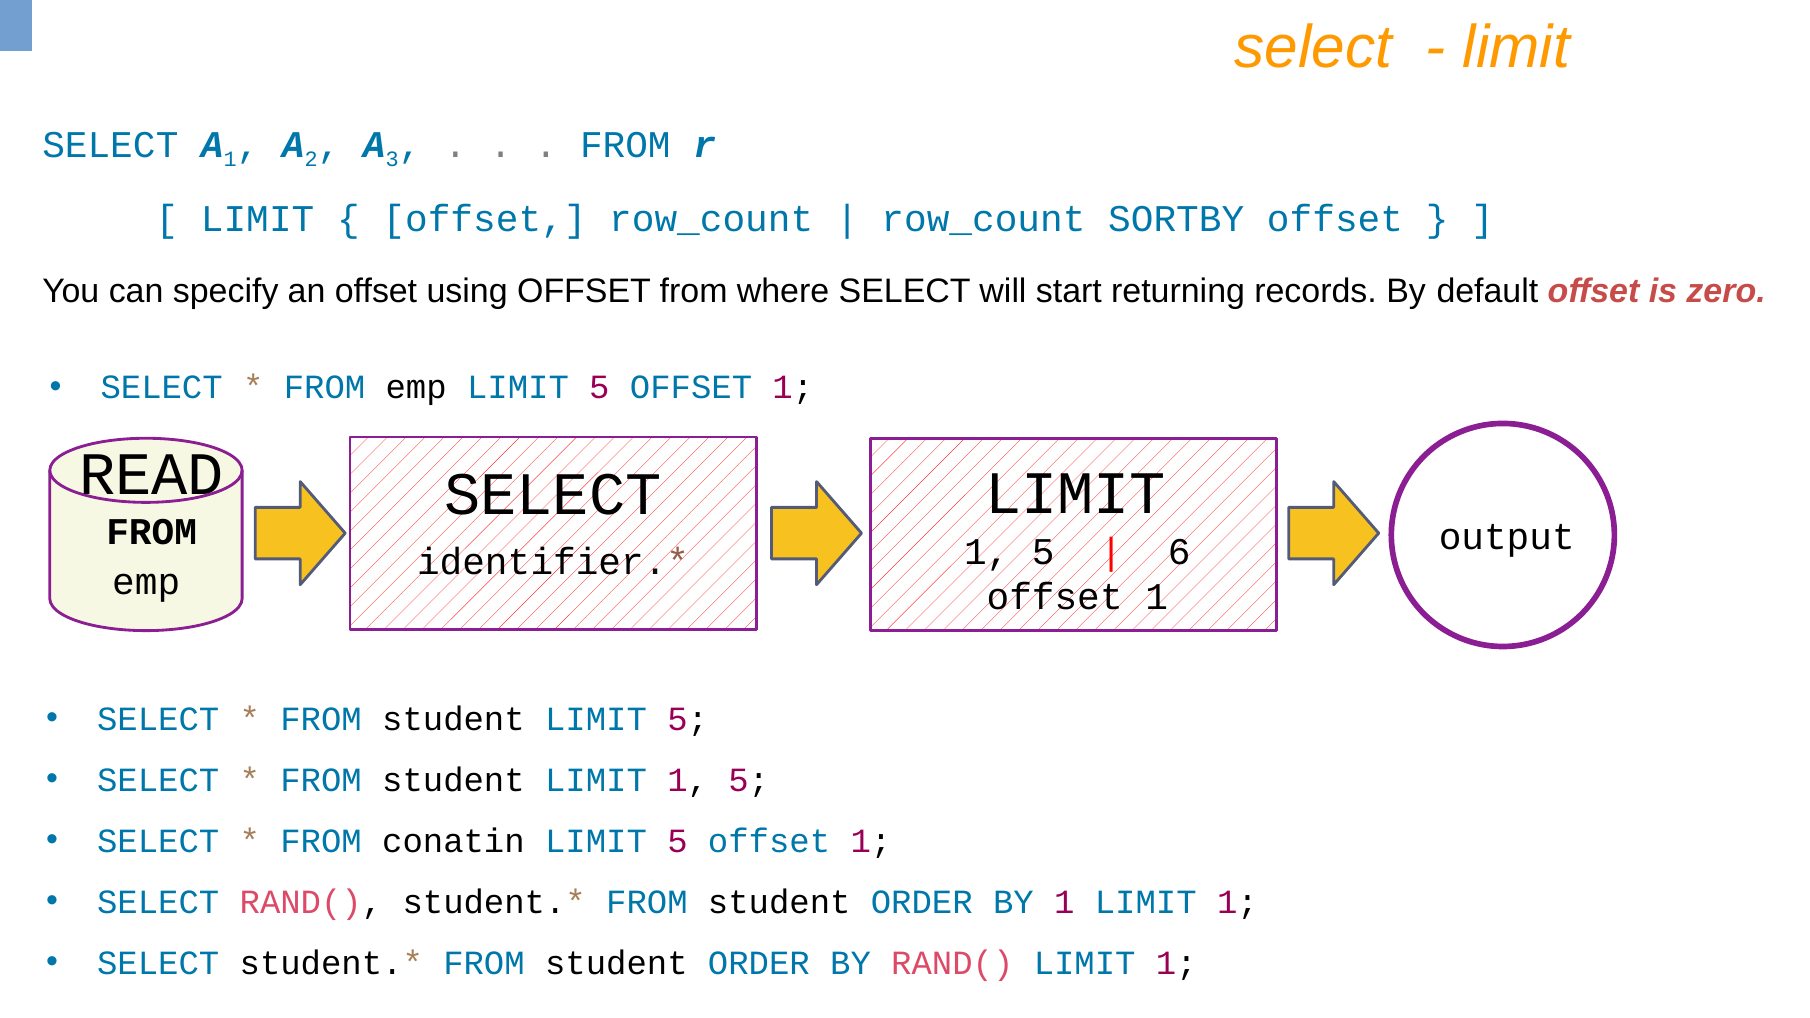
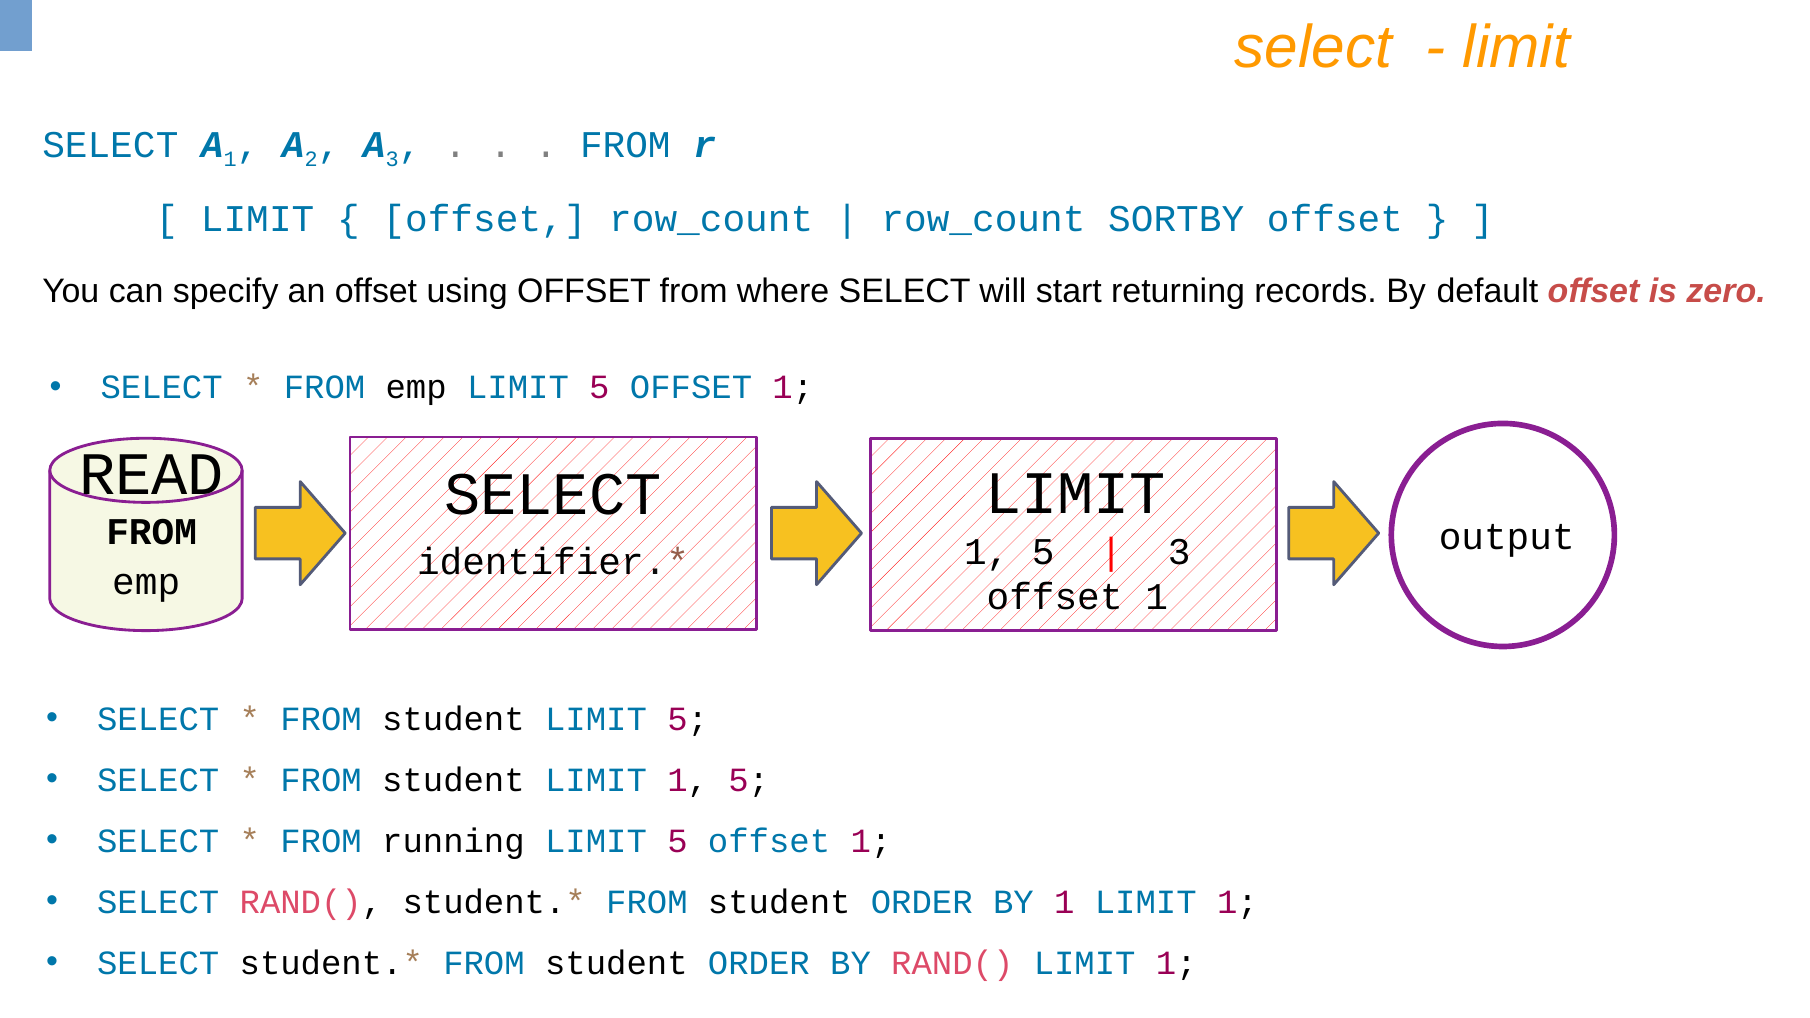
6: 6 -> 3 (1179, 552)
conatin: conatin -> running (453, 841)
